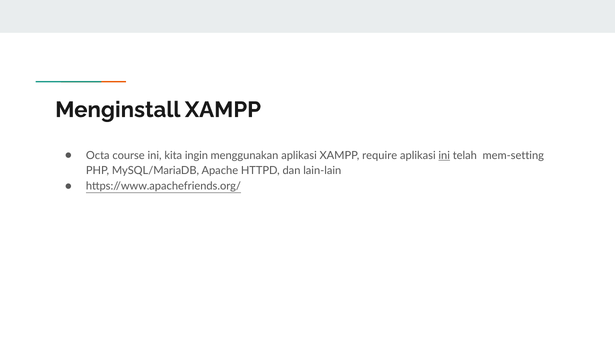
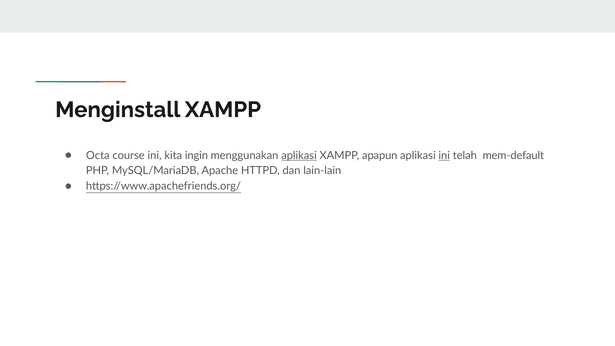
aplikasi underline: none -> present (299, 155)
require: require -> apapun (380, 155)
mem-setting: mem-setting -> mem-default (513, 155)
